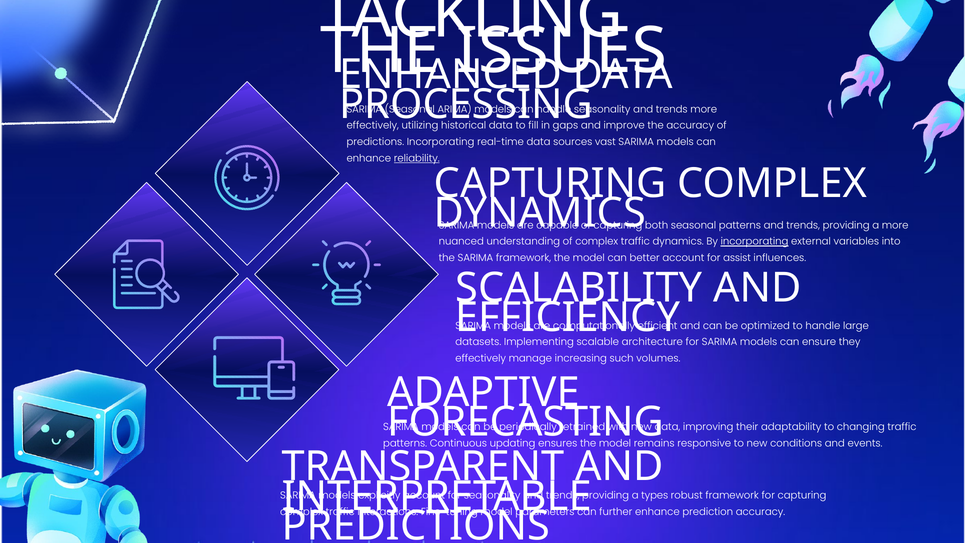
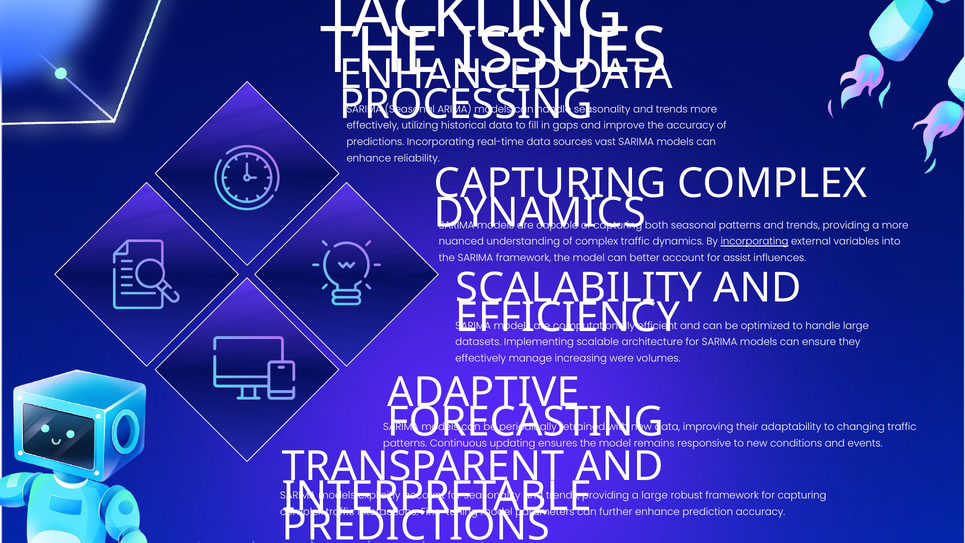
reliability underline: present -> none (417, 158)
such: such -> were (622, 358)
a types: types -> large (655, 495)
